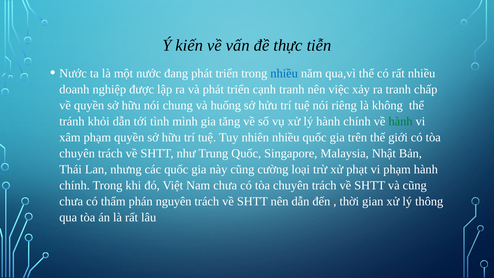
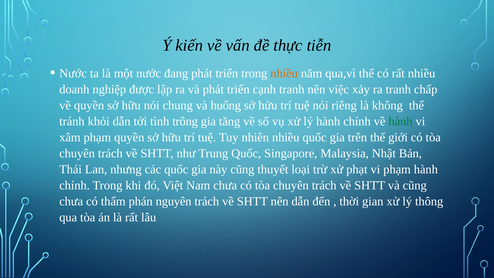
nhiều colour: blue -> orange (284, 73)
mình: mình -> trông (185, 121)
cường: cường -> thuyết (273, 169)
